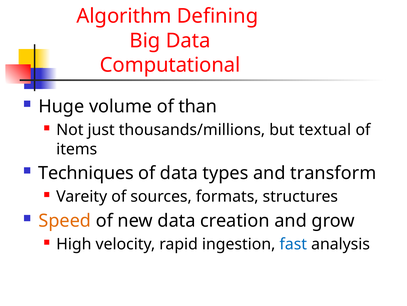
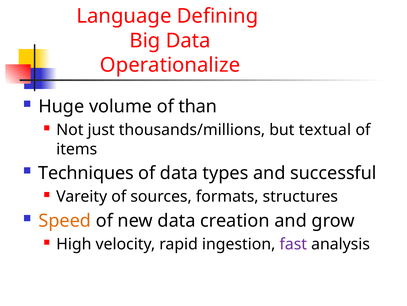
Algorithm: Algorithm -> Language (124, 16)
Computational: Computational -> Operationalize (170, 65)
transform: transform -> successful (333, 173)
fast colour: blue -> purple (293, 244)
